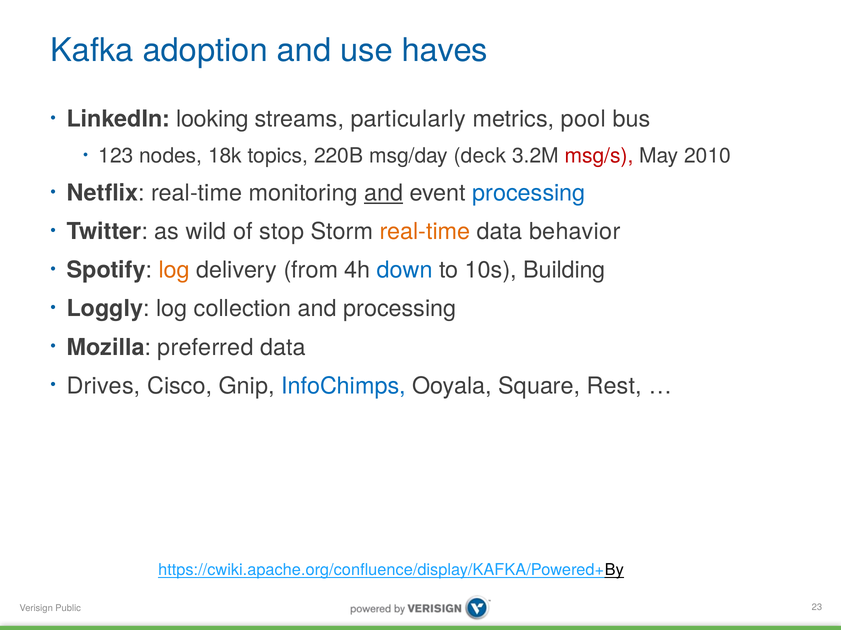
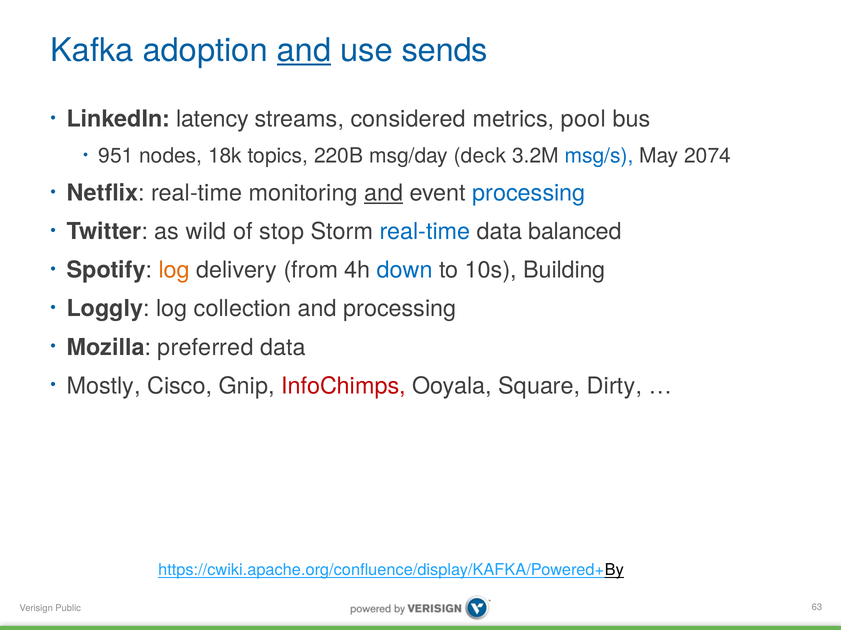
and underline: none -> present (304, 51)
haves: haves -> sends (445, 51)
looking: looking -> latency (213, 119)
particularly: particularly -> considered (408, 119)
123: 123 -> 951 (116, 156)
msg/s colour: red -> blue (599, 156)
2010: 2010 -> 2074 (708, 156)
real-time colour: orange -> blue (425, 232)
behavior: behavior -> balanced (575, 232)
Drives: Drives -> Mostly (104, 386)
InfoChimps colour: blue -> red (343, 386)
Rest: Rest -> Dirty (614, 386)
23: 23 -> 63 (817, 608)
